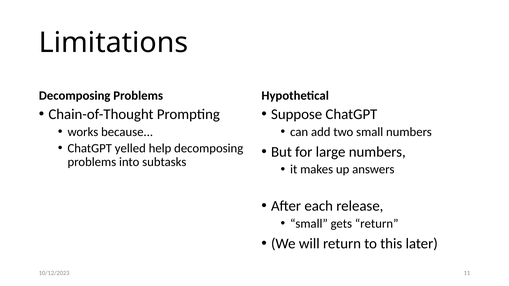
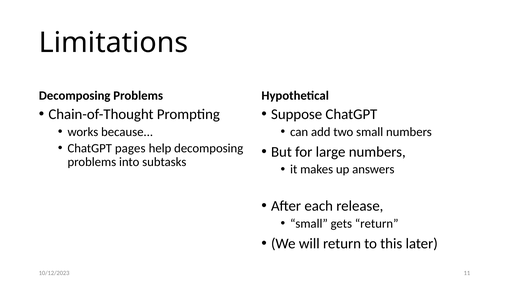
yelled: yelled -> pages (130, 148)
